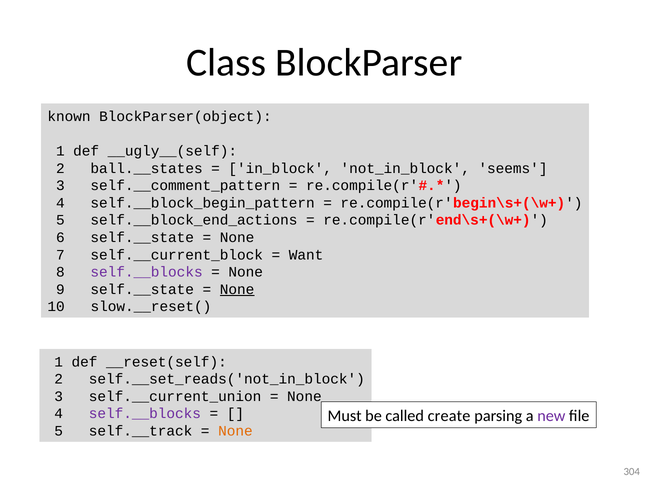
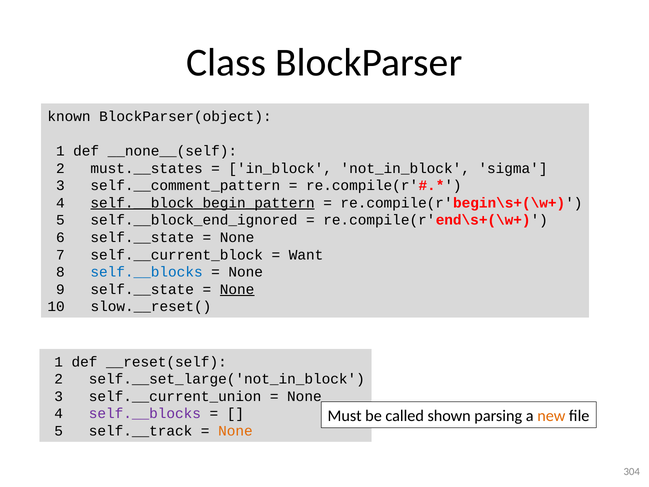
__ugly__(self: __ugly__(self -> __none__(self (172, 151)
ball.__states: ball.__states -> must.__states (147, 168)
seems: seems -> sigma (513, 168)
self.__block_begin_pattern underline: none -> present (203, 203)
self.__block_end_actions: self.__block_end_actions -> self.__block_end_ignored (194, 220)
self.__blocks colour: purple -> blue (147, 272)
self.__set_reads('not_in_block: self.__set_reads('not_in_block -> self.__set_large('not_in_block (227, 379)
create: create -> shown (449, 416)
new colour: purple -> orange (551, 416)
